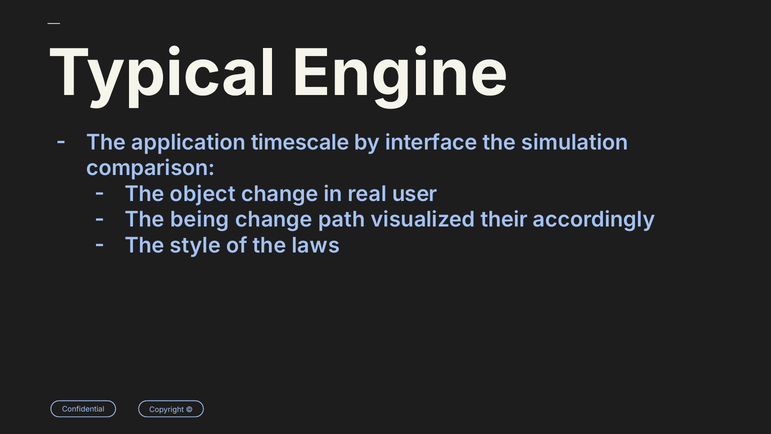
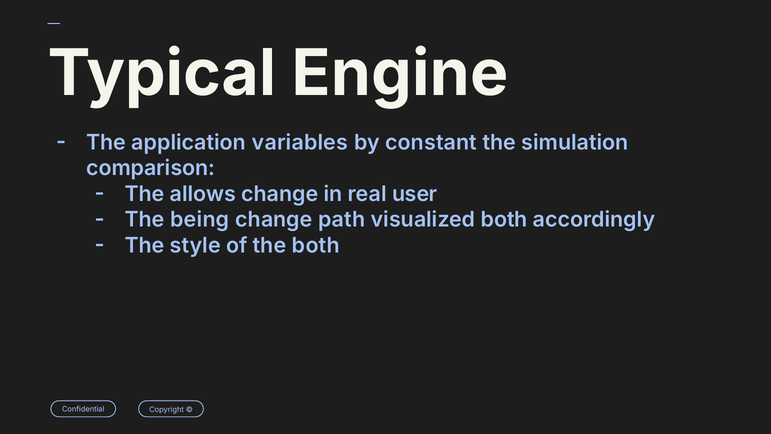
timescale: timescale -> variables (300, 143)
interface: interface -> constant (431, 143)
object: object -> allows (203, 194)
visualized their: their -> both (504, 220)
the laws: laws -> both (316, 245)
